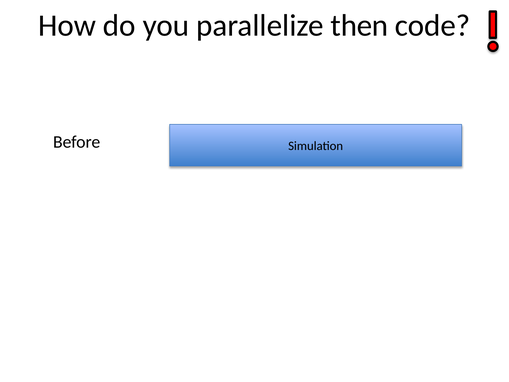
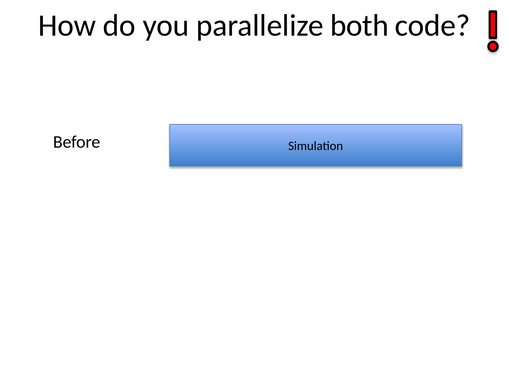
then: then -> both (359, 26)
